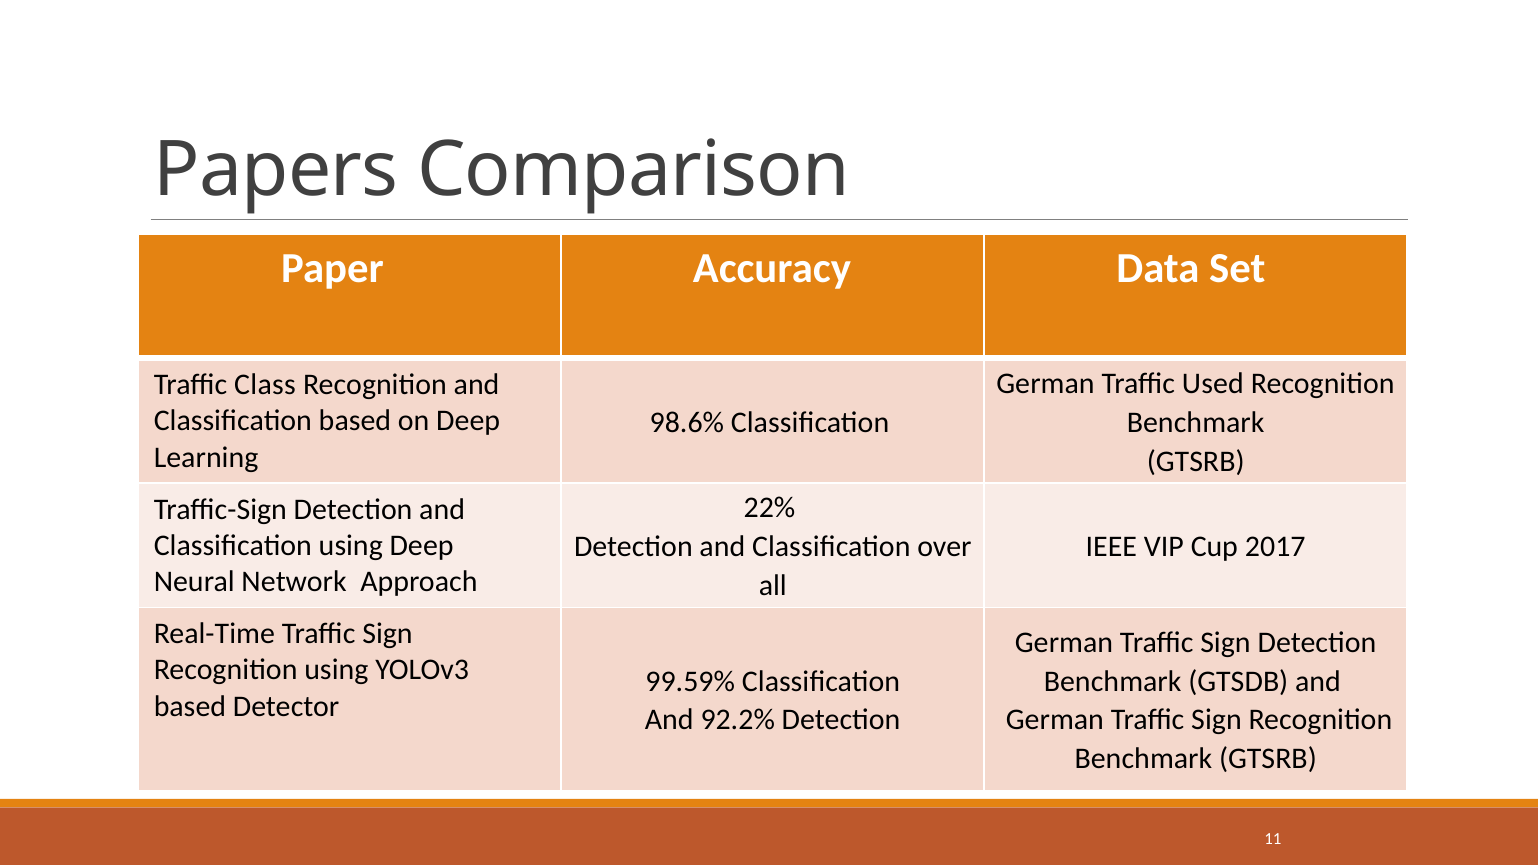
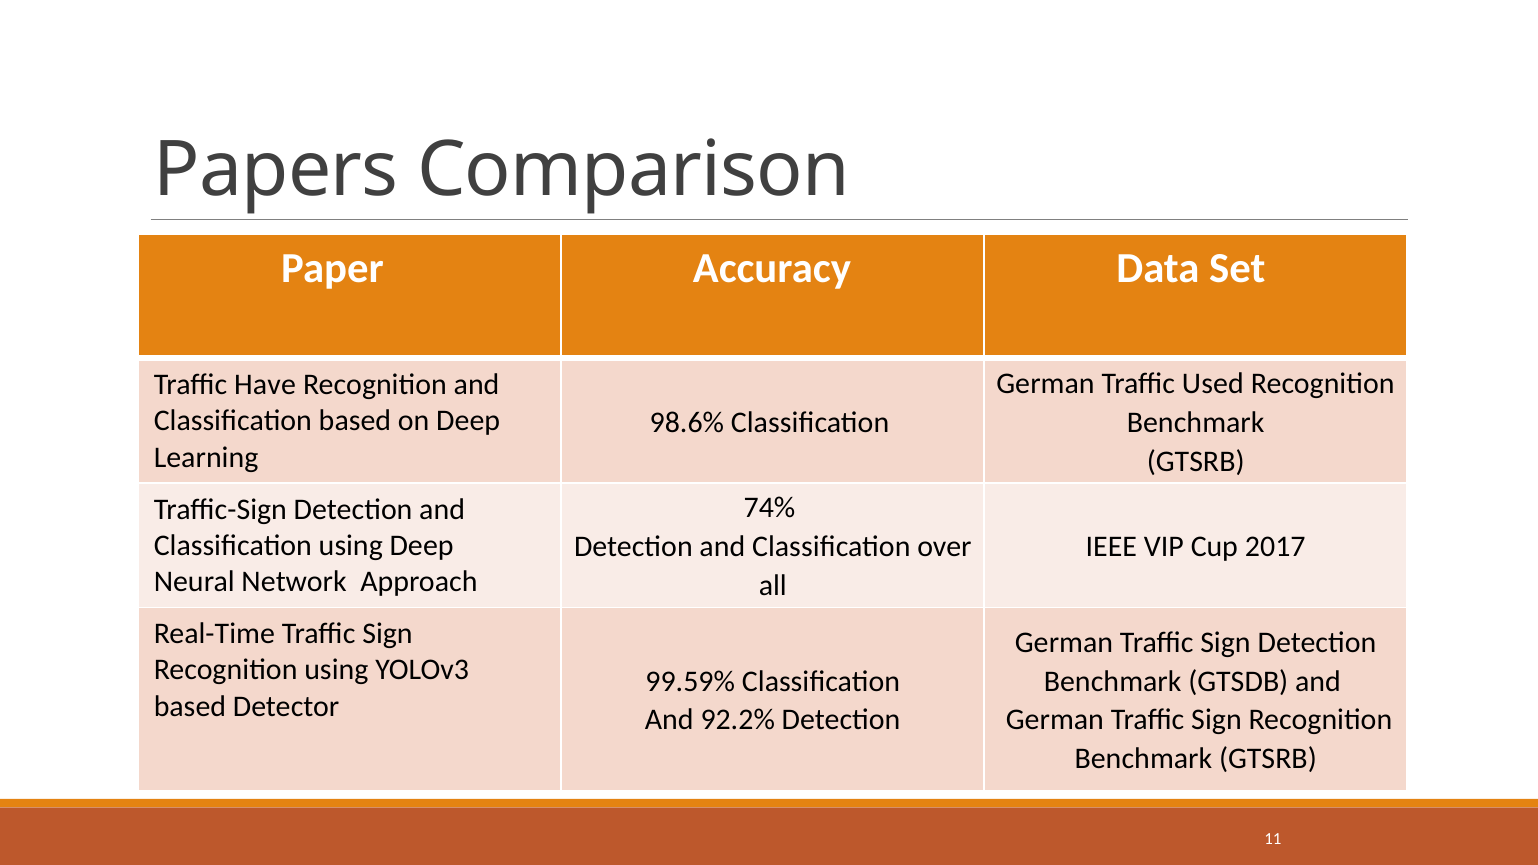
Class: Class -> Have (265, 385)
22%: 22% -> 74% (769, 508)
